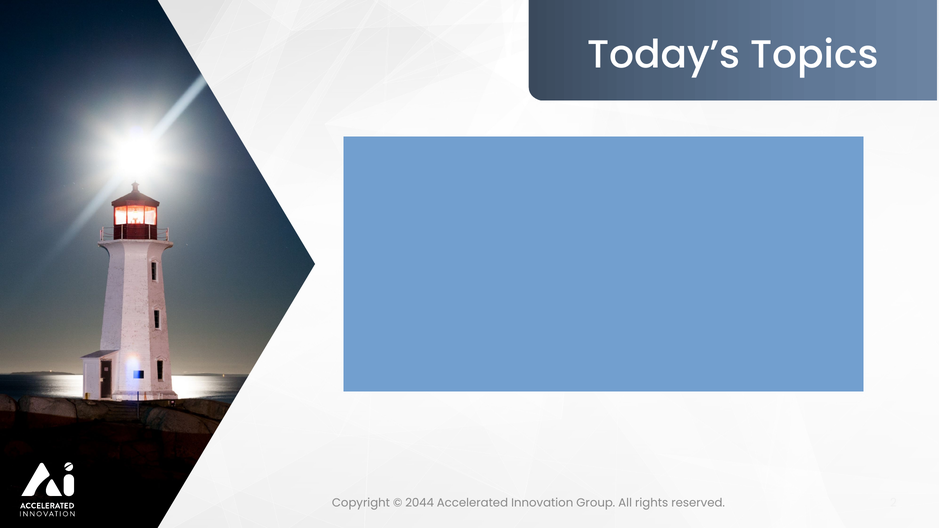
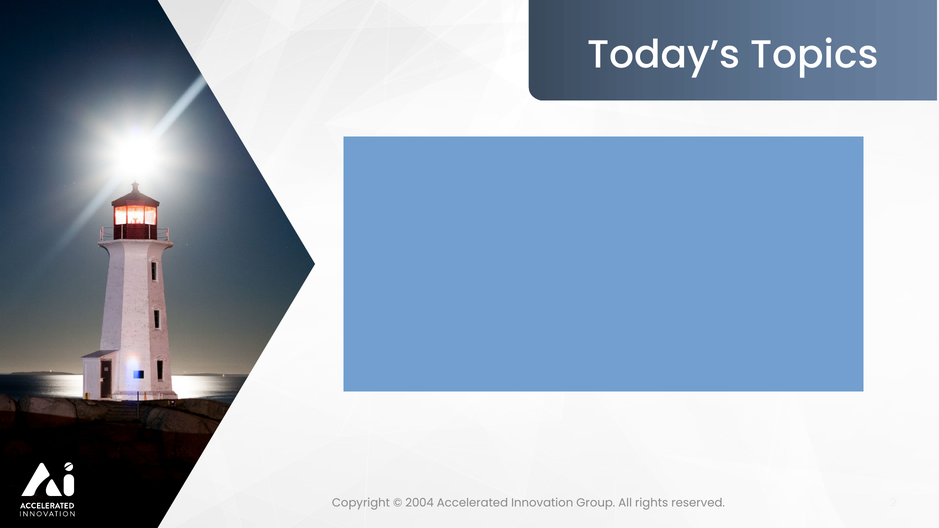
2044: 2044 -> 2004 (420, 503)
